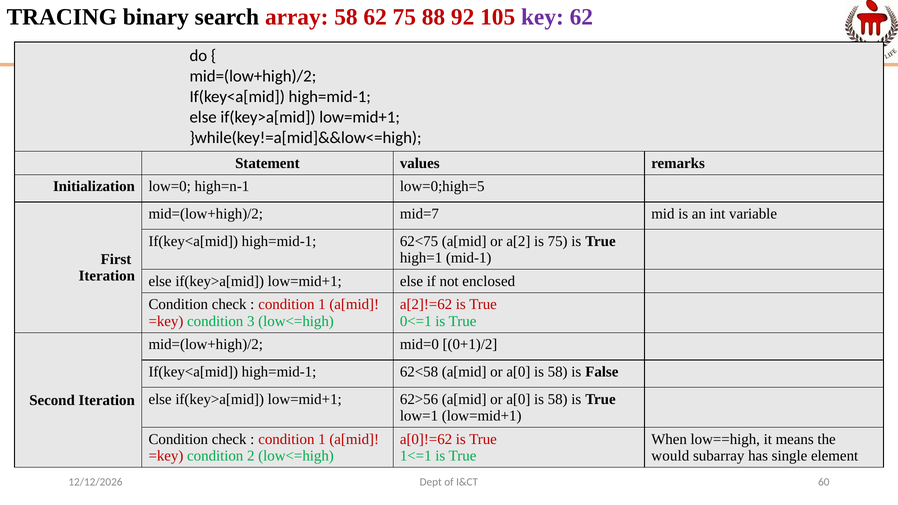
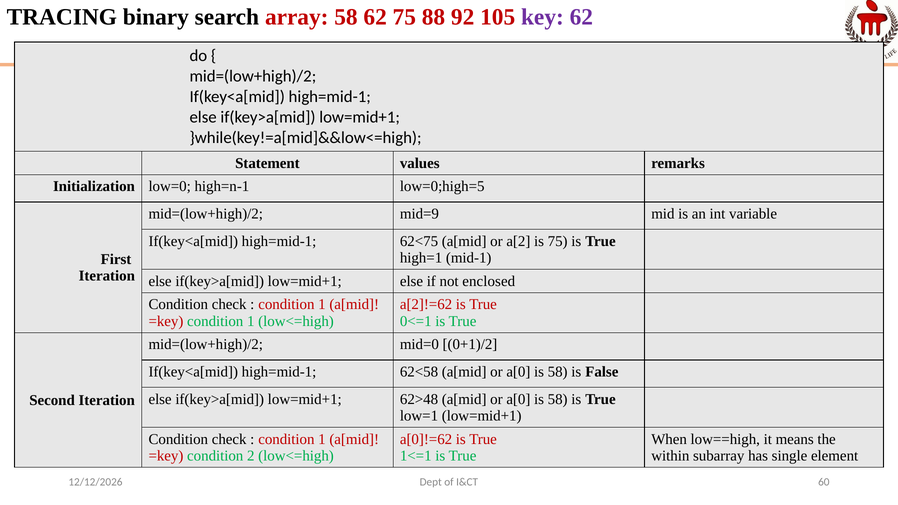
mid=7: mid=7 -> mid=9 (419, 214)
3: 3 -> 1 (251, 321)
62>56: 62>56 -> 62>48 (419, 399)
would: would -> within (670, 456)
